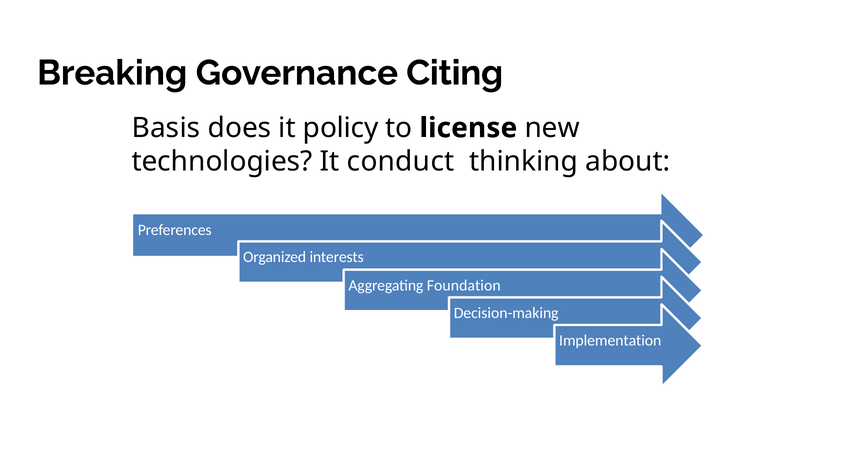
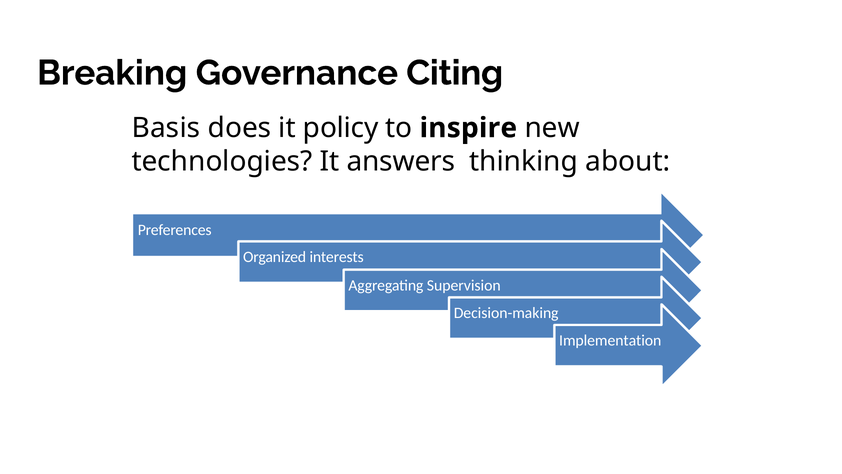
license: license -> inspire (468, 128)
conduct: conduct -> answers (401, 162)
Foundation: Foundation -> Supervision (464, 285)
